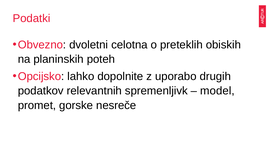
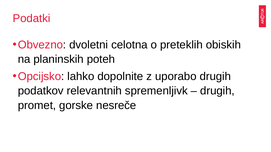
model: model -> drugih (217, 91)
